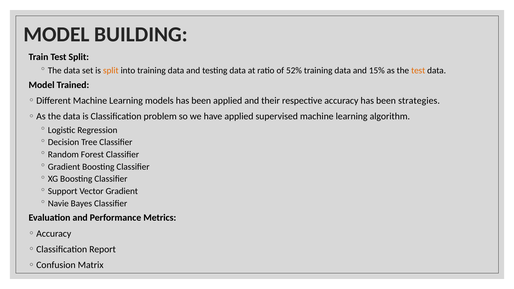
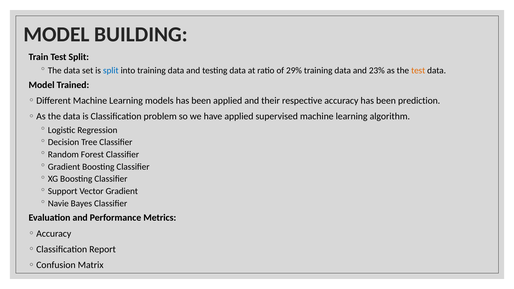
split colour: orange -> blue (111, 70)
52%: 52% -> 29% (294, 70)
15%: 15% -> 23% (377, 70)
strategies: strategies -> prediction (419, 101)
